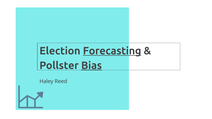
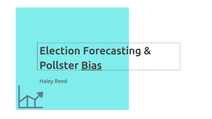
Forecasting underline: present -> none (112, 51)
